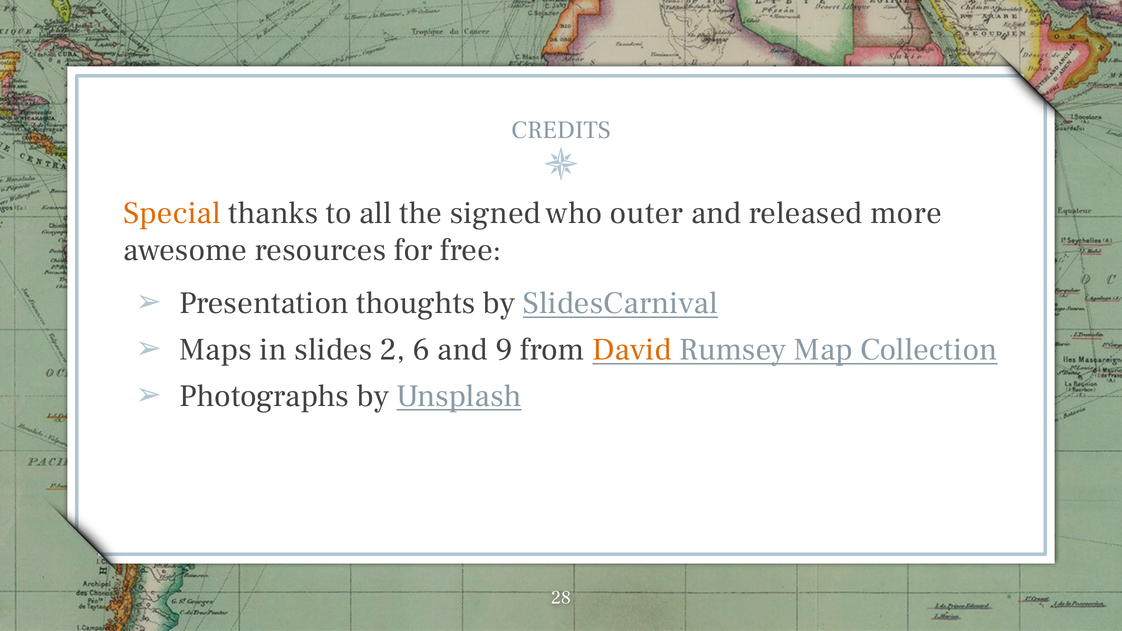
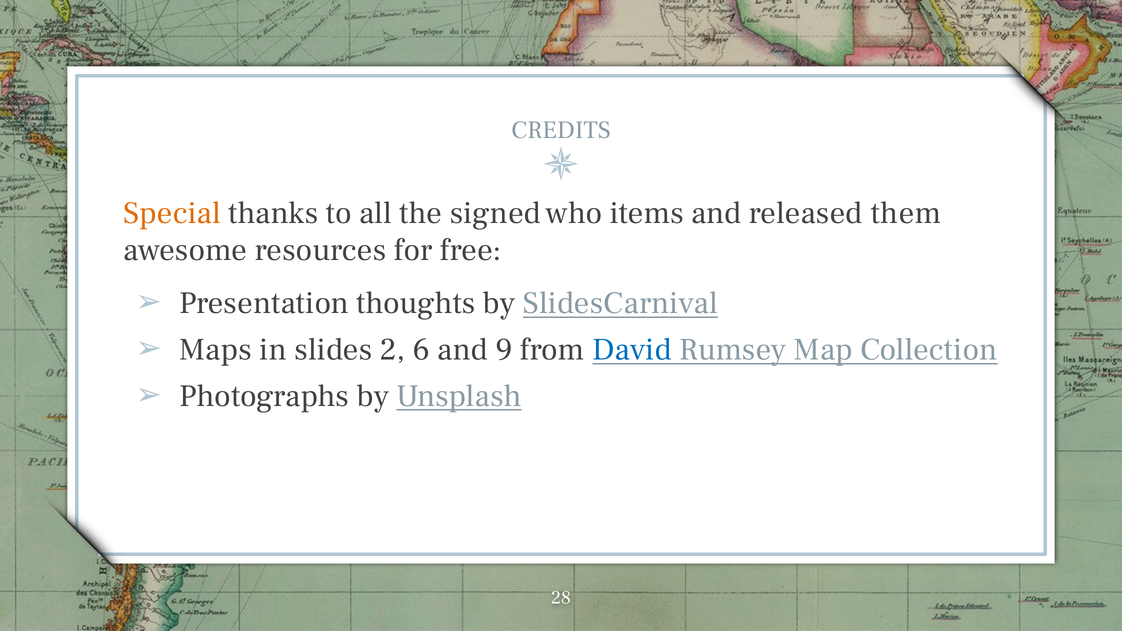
outer: outer -> items (647, 213)
more: more -> them (906, 213)
David colour: orange -> blue (632, 349)
